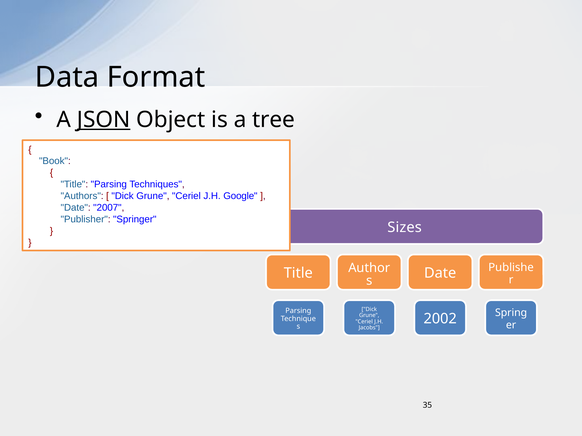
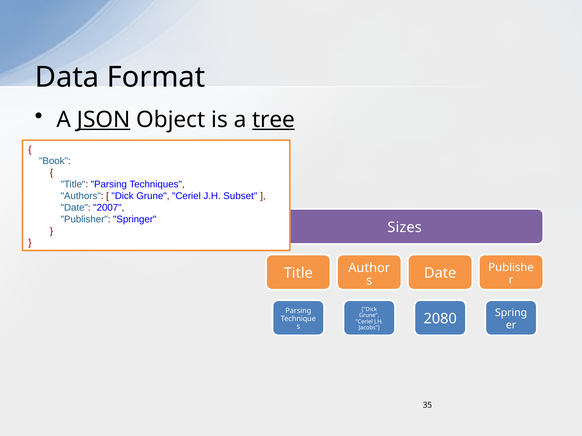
tree underline: none -> present (274, 120)
Google: Google -> Subset (240, 196)
2002: 2002 -> 2080 (440, 319)
